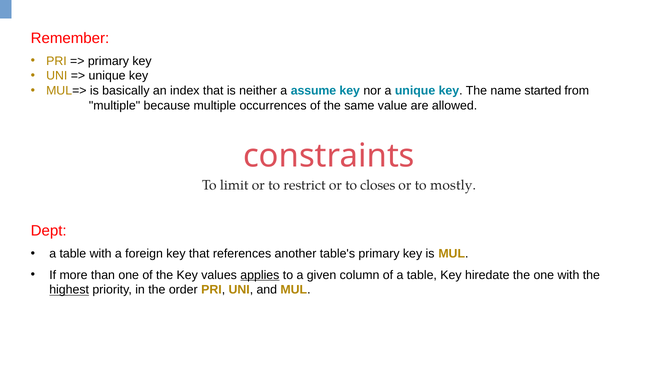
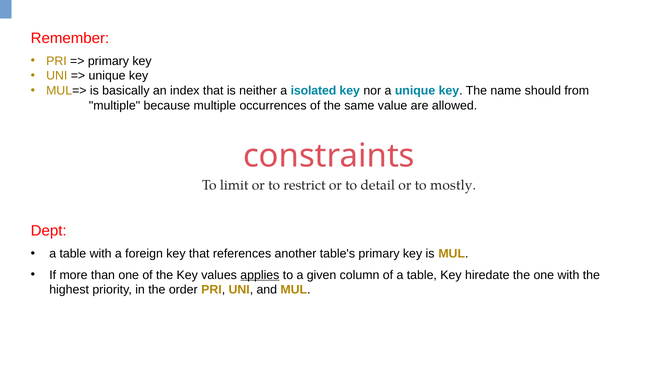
assume: assume -> isolated (313, 91)
started: started -> should (543, 91)
closes: closes -> detail (378, 185)
highest underline: present -> none (69, 290)
